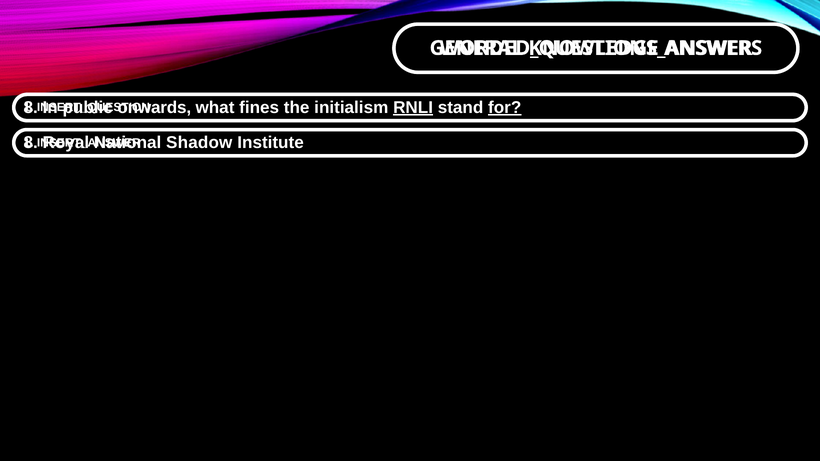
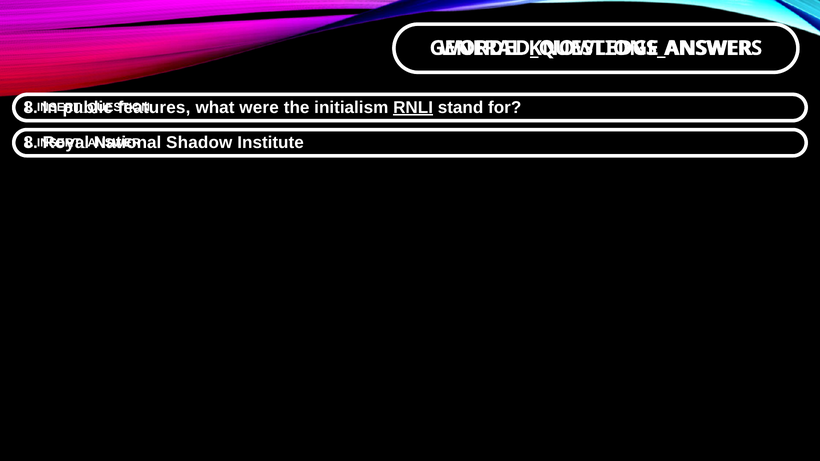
onwards: onwards -> features (154, 107)
fines: fines -> were (259, 107)
for underline: present -> none (505, 107)
